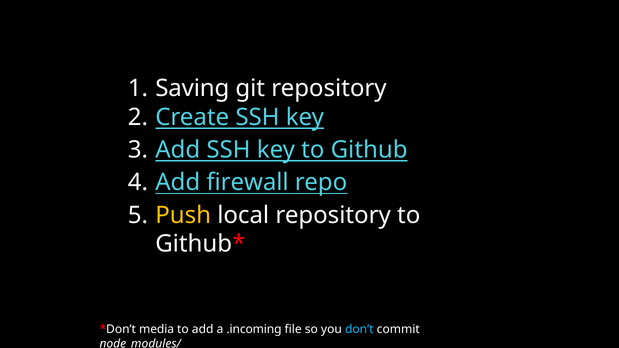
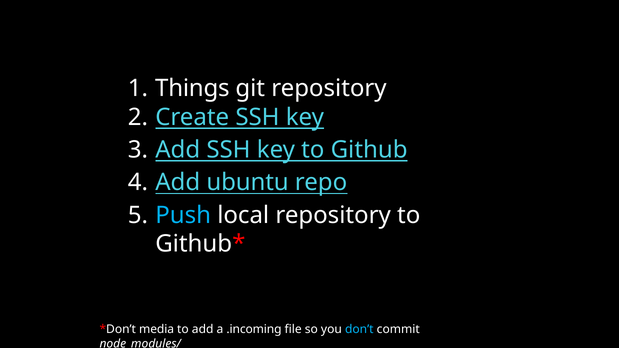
Saving: Saving -> Things (192, 88)
firewall: firewall -> ubuntu (248, 183)
Push colour: yellow -> light blue (183, 215)
